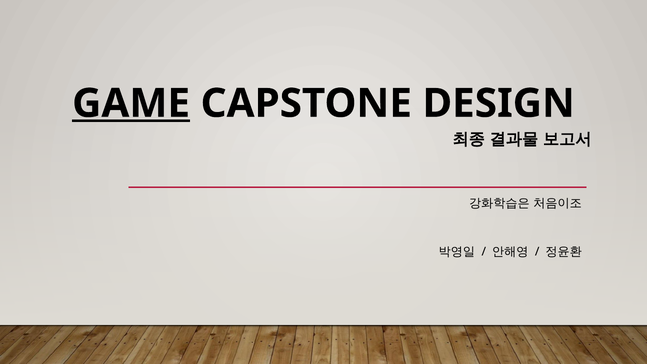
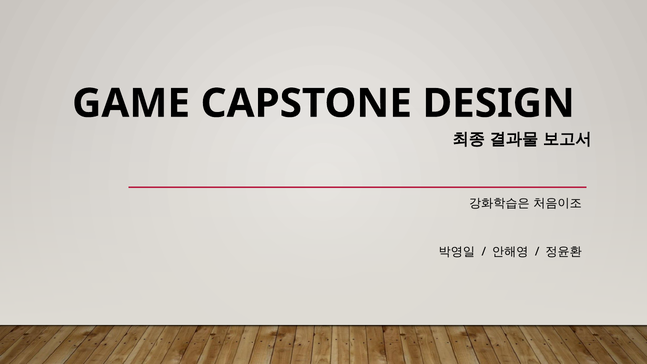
GAME underline: present -> none (131, 103)
